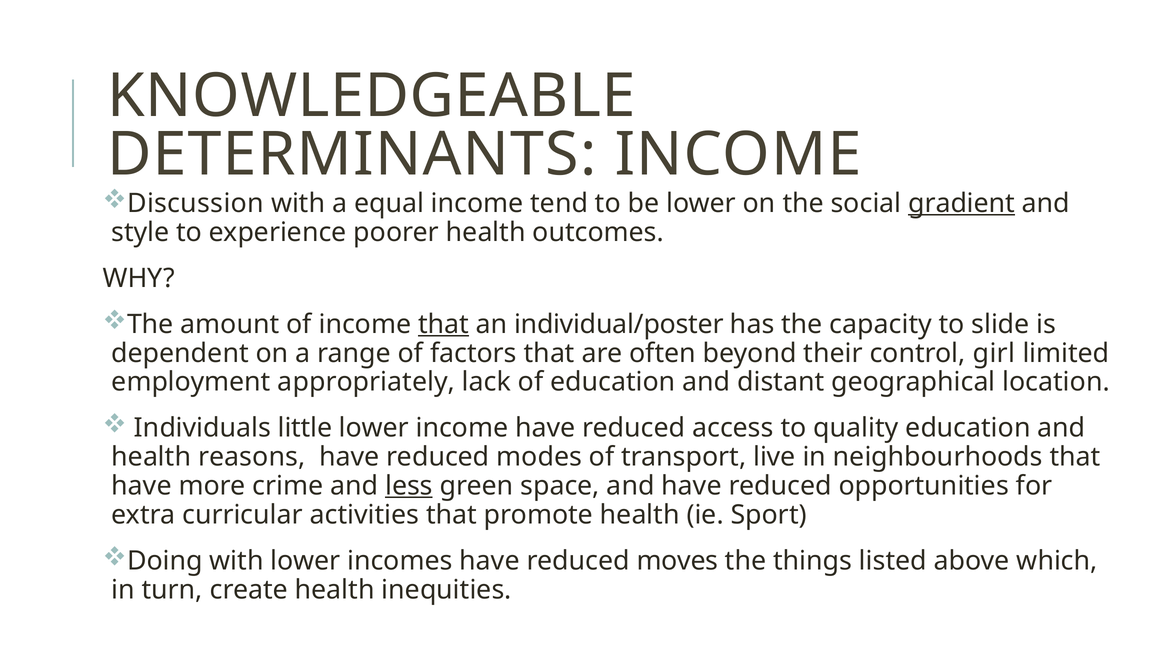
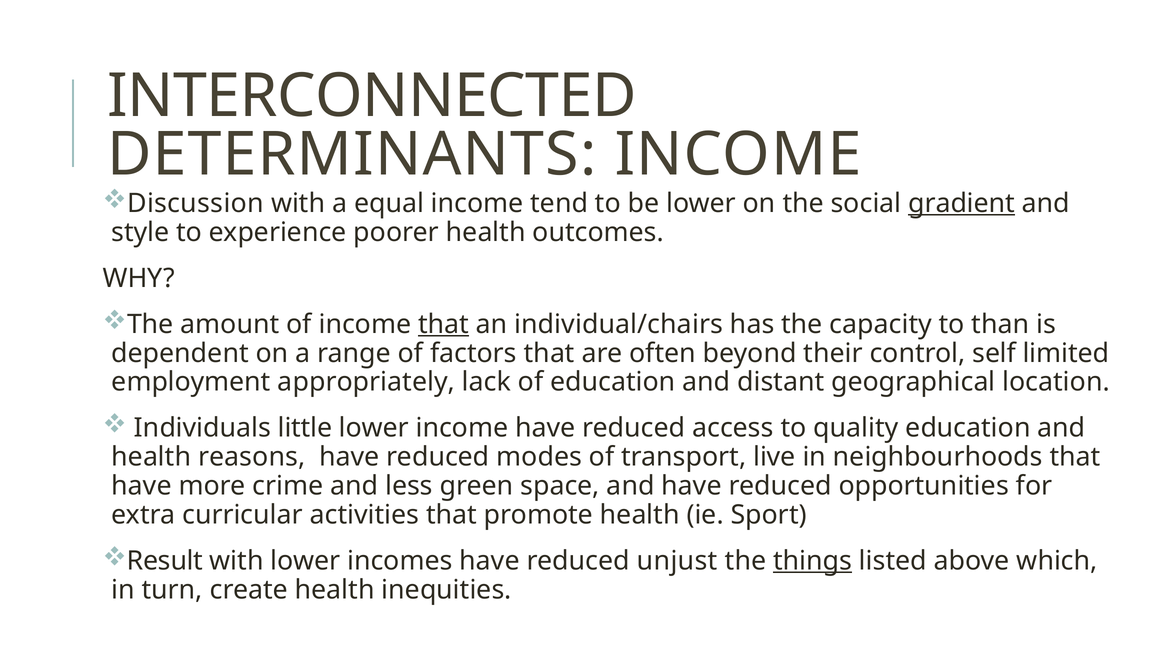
KNOWLEDGEABLE: KNOWLEDGEABLE -> INTERCONNECTED (372, 96)
individual/poster: individual/poster -> individual/chairs (619, 324)
slide: slide -> than (1000, 324)
girl: girl -> self (994, 353)
less underline: present -> none (409, 486)
Doing: Doing -> Result (165, 561)
moves: moves -> unjust (677, 561)
things underline: none -> present (813, 561)
